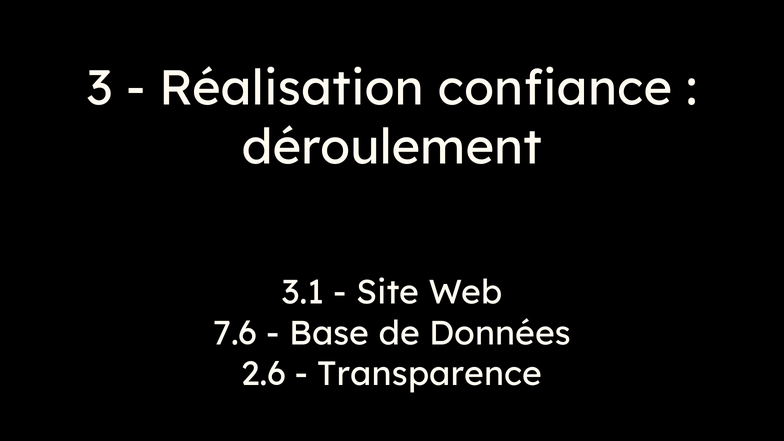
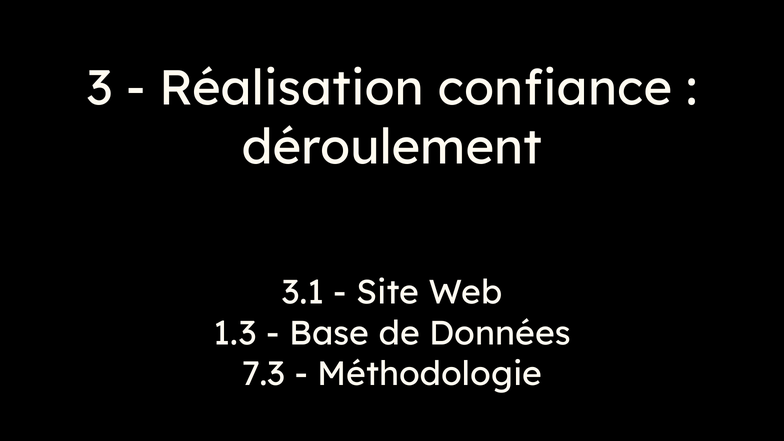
7.6: 7.6 -> 1.3 (235, 333)
2.6: 2.6 -> 7.3 (264, 374)
Transparence: Transparence -> Méthodologie (430, 374)
